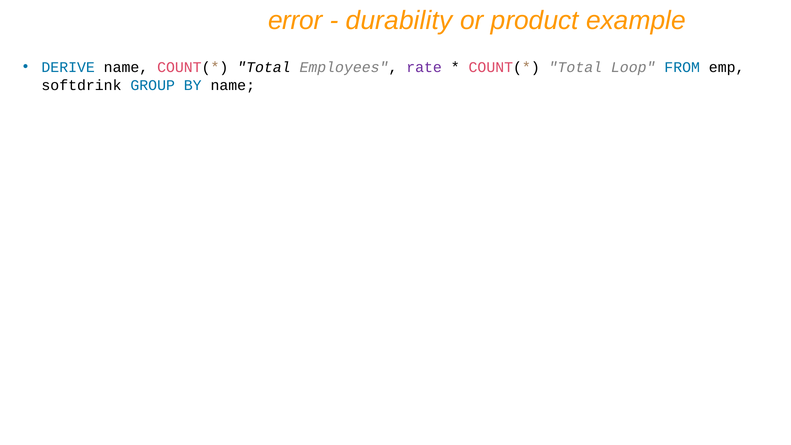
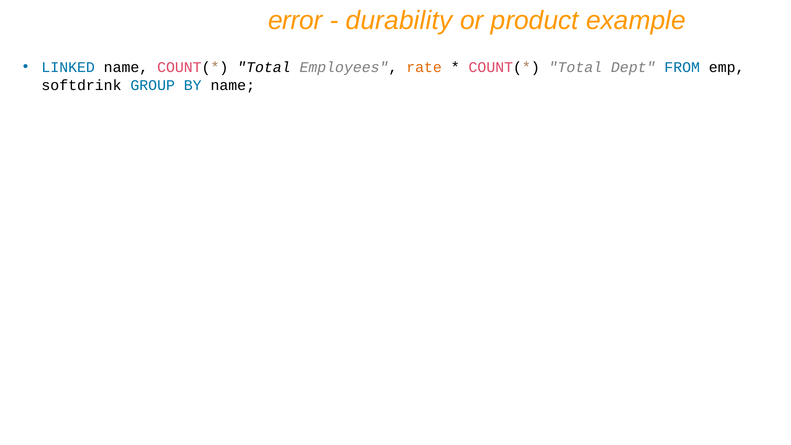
DERIVE: DERIVE -> LINKED (68, 67)
rate colour: purple -> orange (424, 67)
Loop: Loop -> Dept (633, 67)
